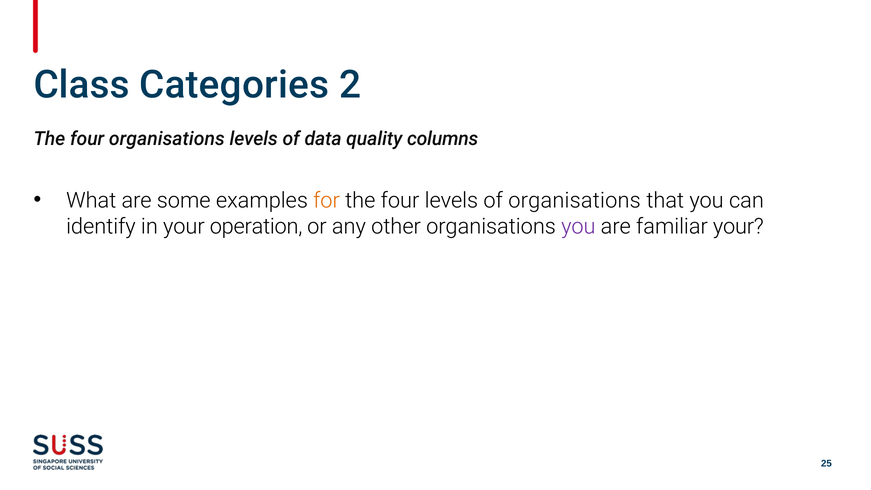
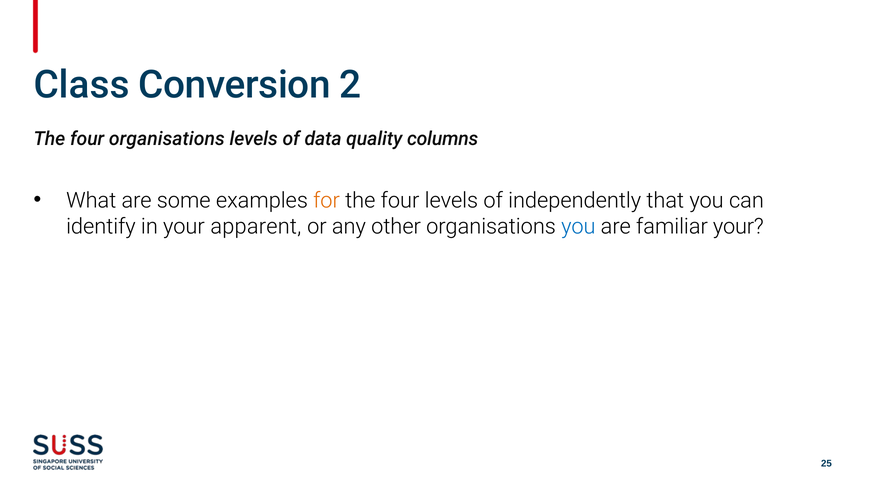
Categories: Categories -> Conversion (235, 85)
of organisations: organisations -> independently (575, 200)
operation: operation -> apparent (256, 227)
you colour: purple -> blue (578, 227)
